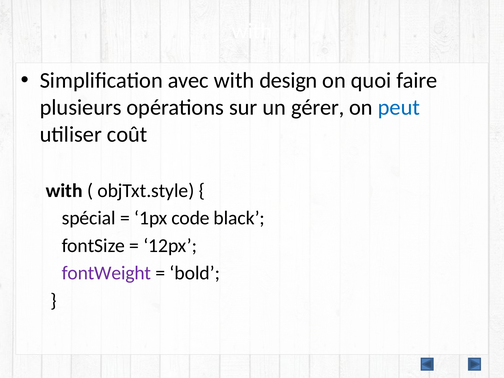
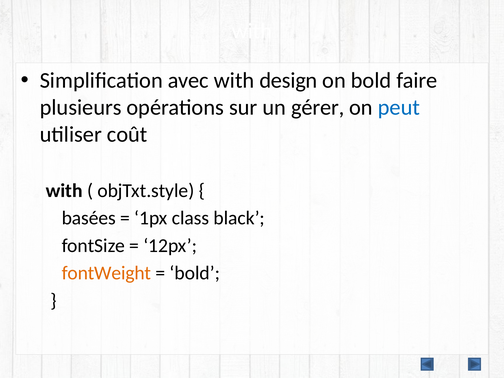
on quoi: quoi -> bold (371, 81)
spécial: spécial -> basées (89, 218)
code: code -> class (190, 218)
fontWeight colour: purple -> orange (106, 273)
